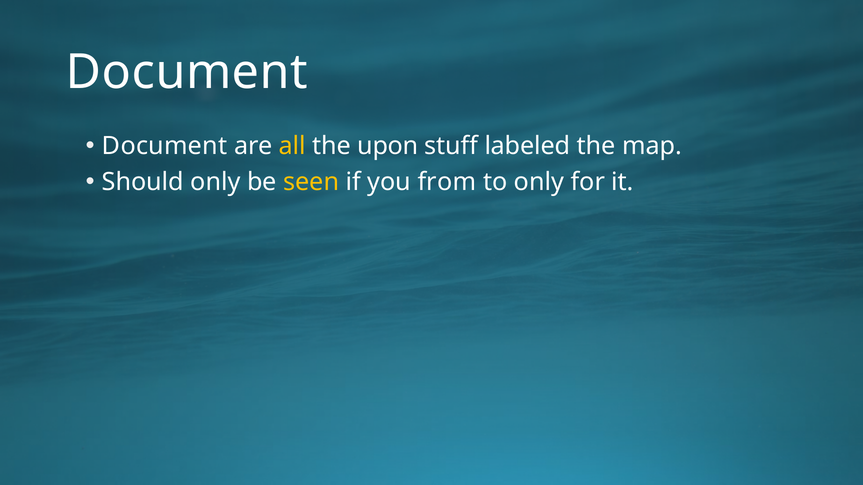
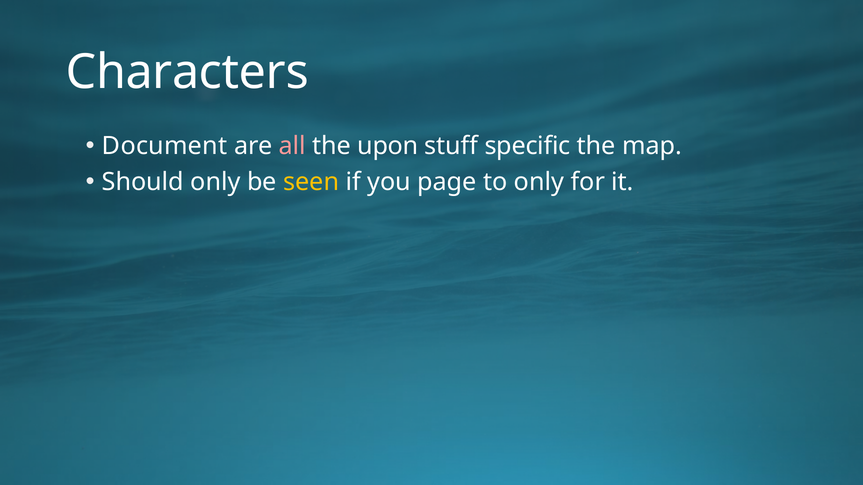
Document: Document -> Characters (187, 72)
all colour: yellow -> pink (292, 146)
labeled: labeled -> specific (528, 146)
from: from -> page (447, 182)
